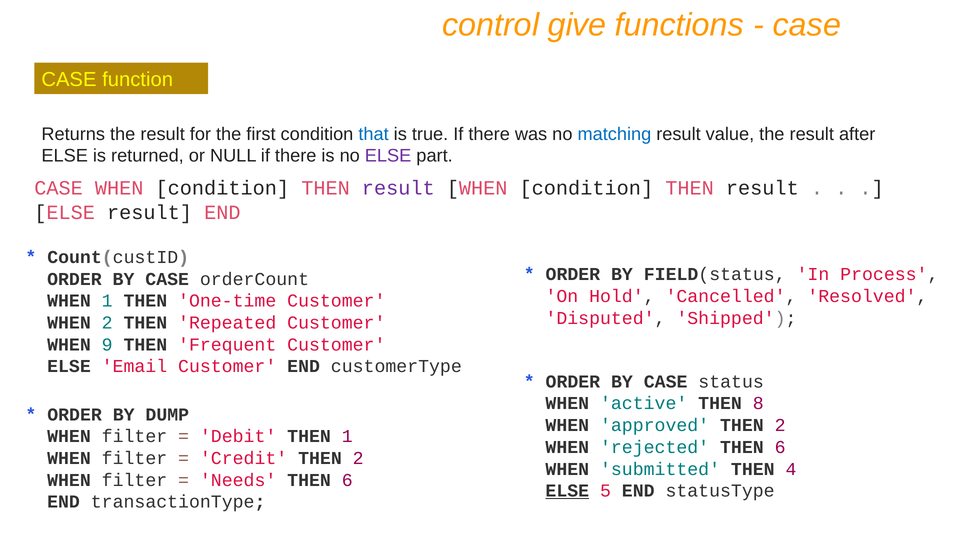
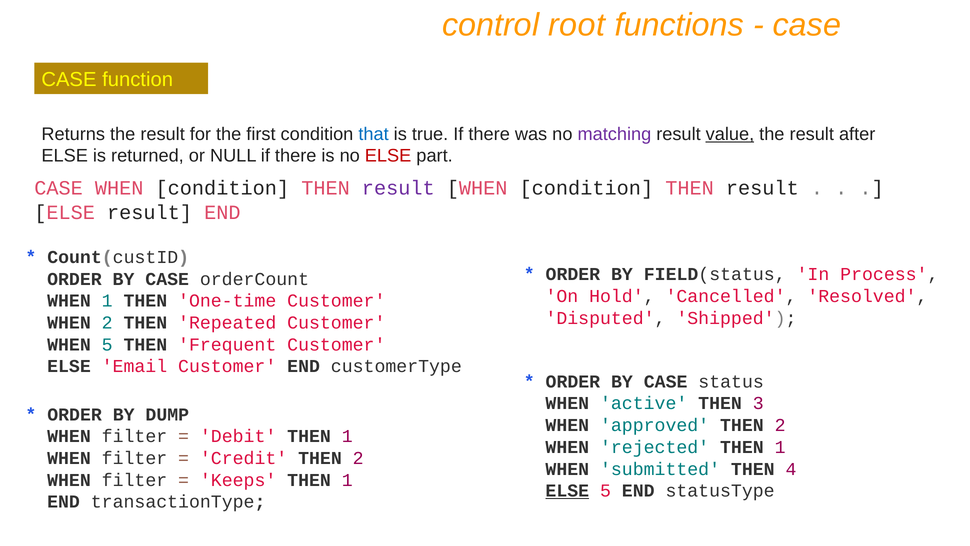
give: give -> root (577, 25)
matching colour: blue -> purple (614, 134)
value underline: none -> present (730, 134)
ELSE colour: purple -> red (388, 156)
WHEN 9: 9 -> 5 (107, 344)
8: 8 -> 3 (758, 403)
rejected THEN 6: 6 -> 1 (780, 447)
Needs: Needs -> Keeps (238, 480)
6: 6 -> 1 (347, 480)
